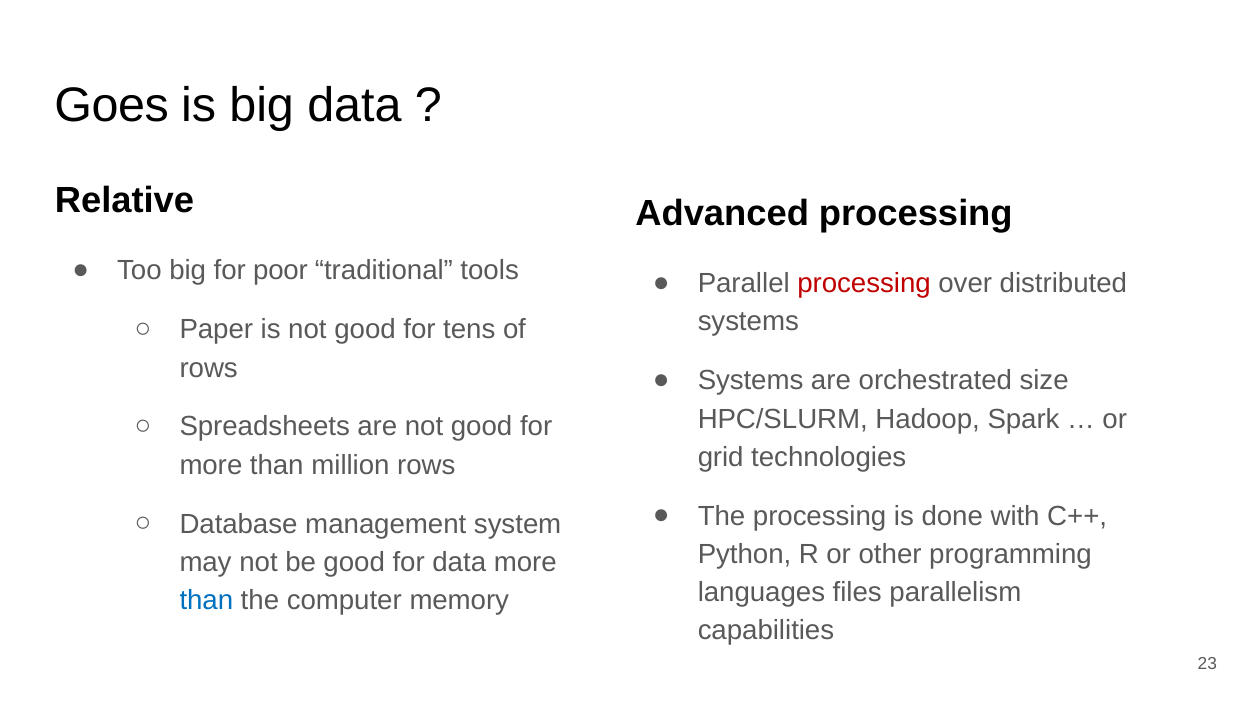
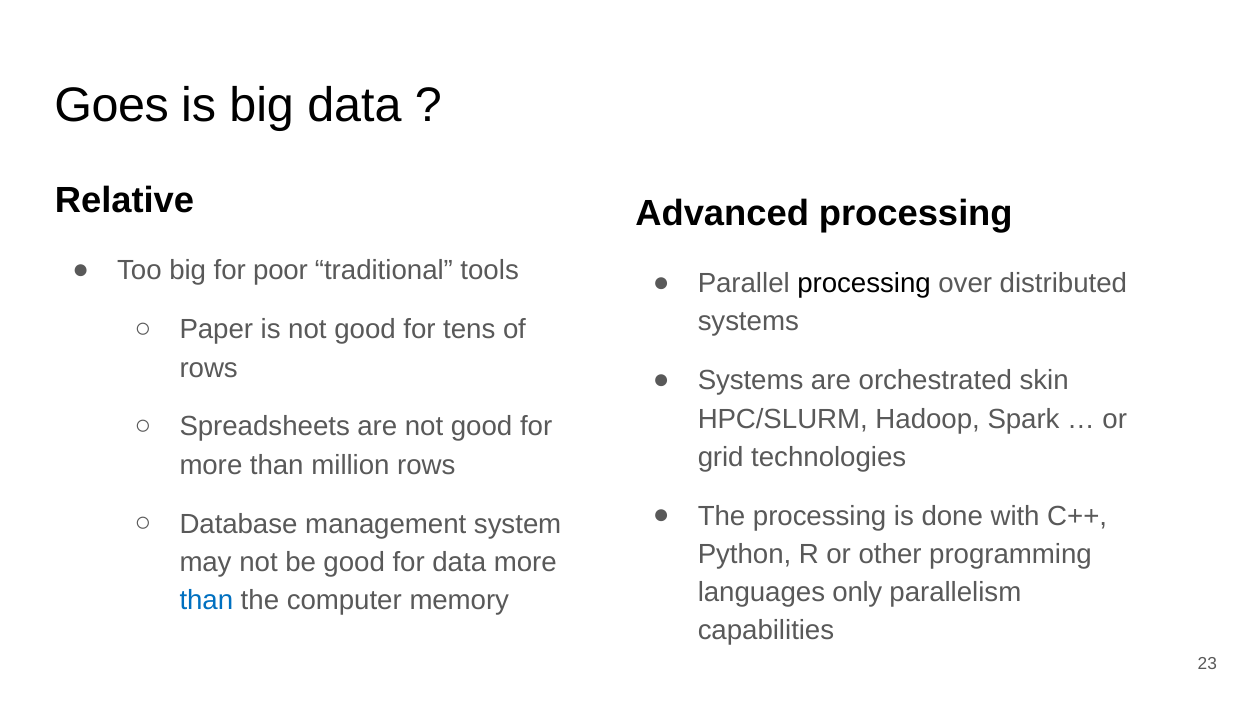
processing colour: red -> black (864, 284)
size: size -> skin (1044, 381)
files: files -> only (857, 592)
